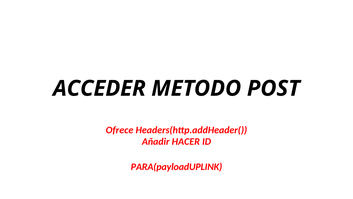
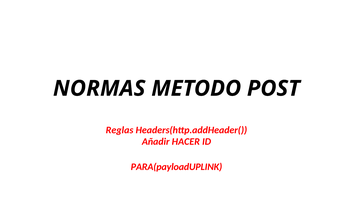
ACCEDER: ACCEDER -> NORMAS (99, 88)
Ofrece: Ofrece -> Reglas (120, 130)
